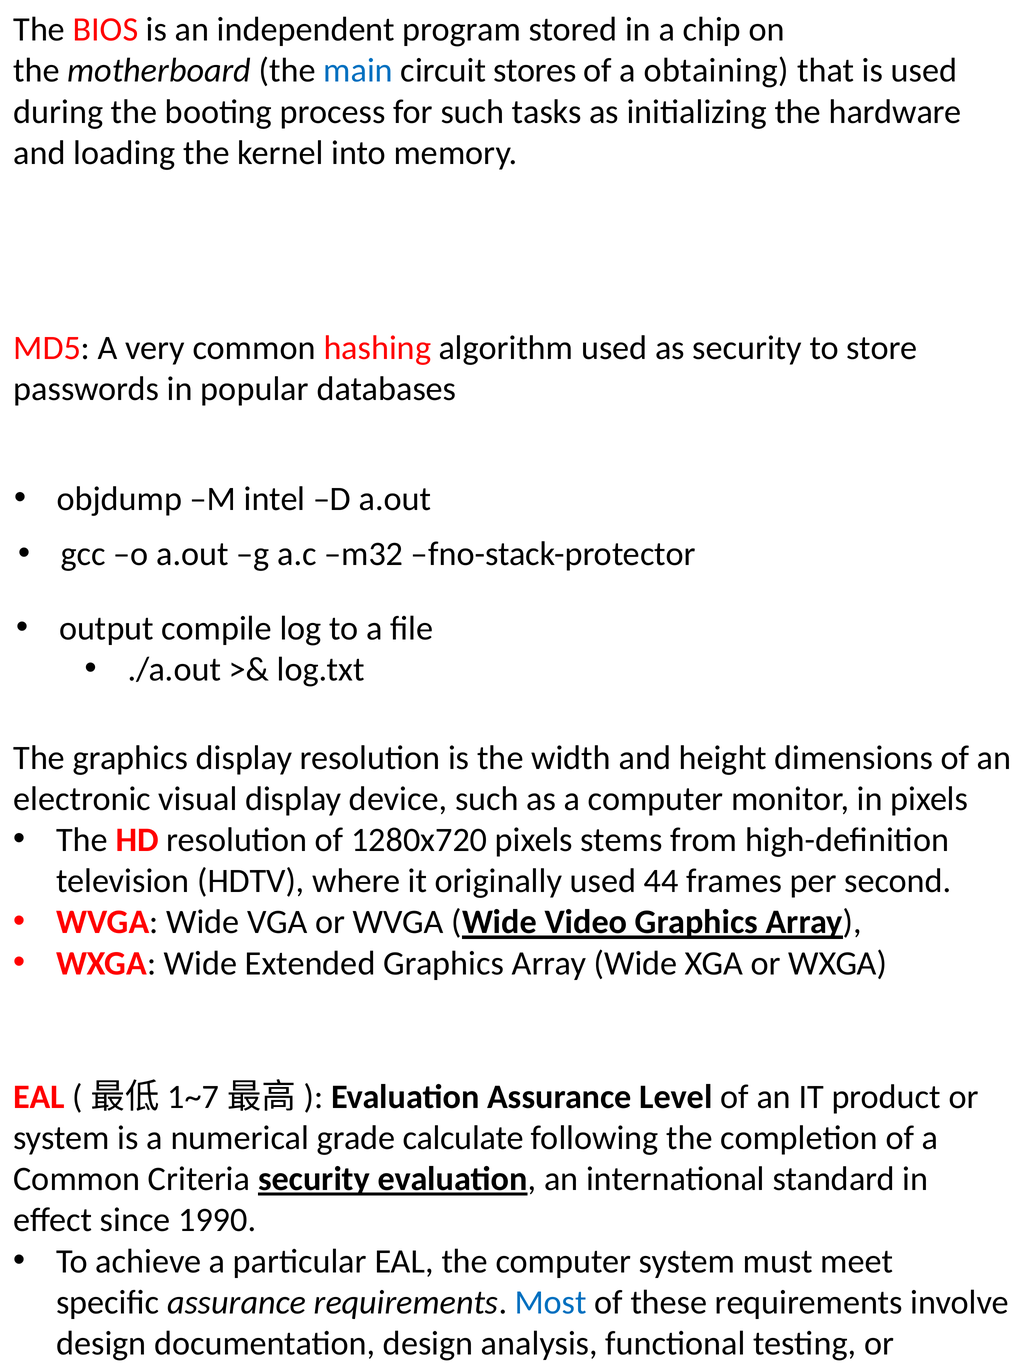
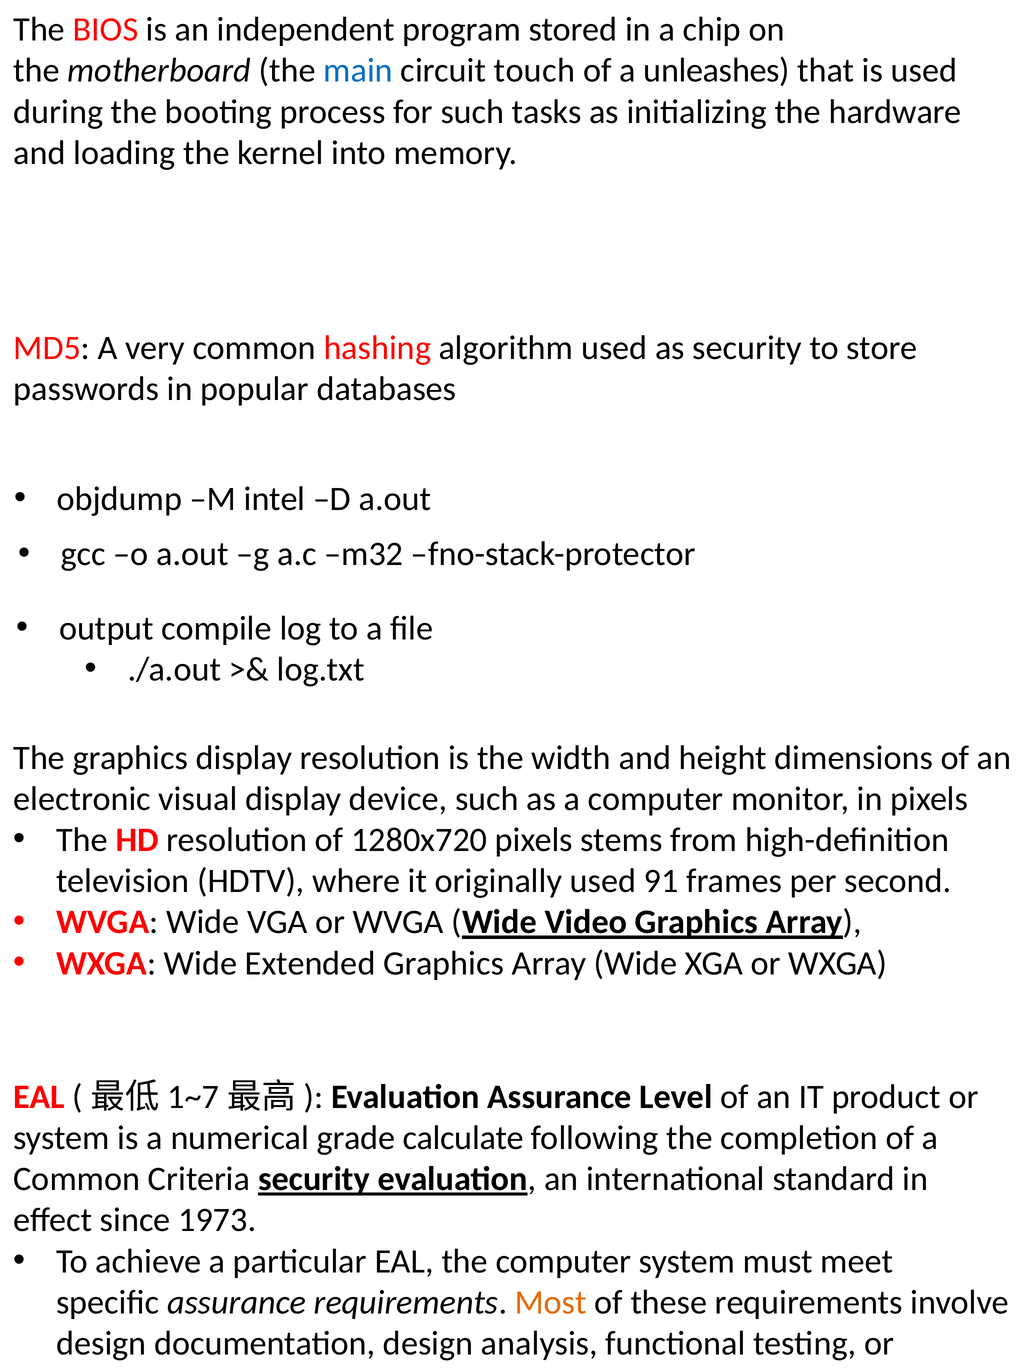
stores: stores -> touch (534, 71)
obtaining: obtaining -> unleashes (717, 71)
44: 44 -> 91 (661, 881)
1990: 1990 -> 1973 (217, 1220)
Most colour: blue -> orange (551, 1302)
